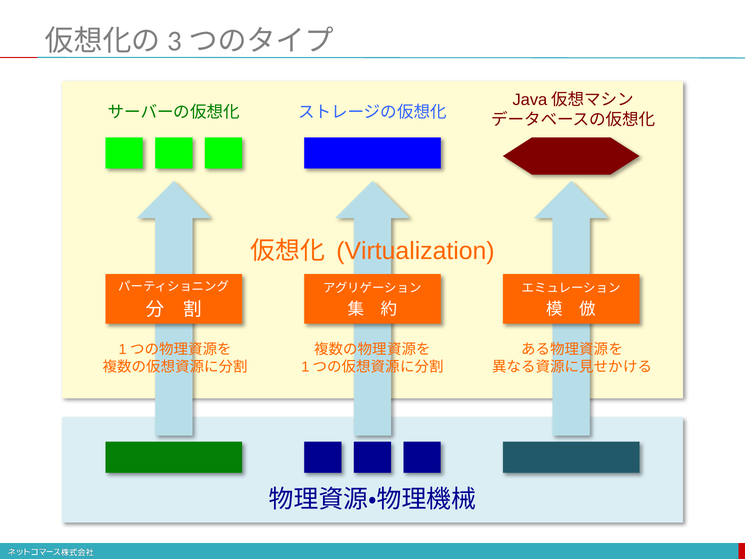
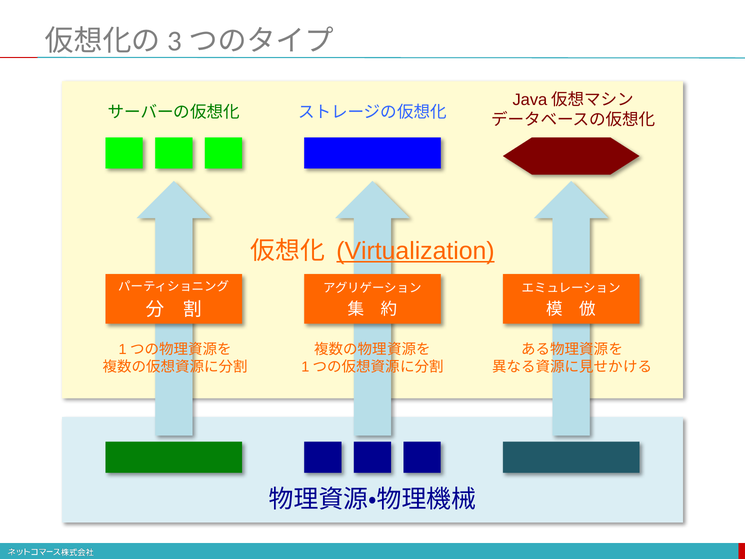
Virtualization underline: none -> present (415, 251)
